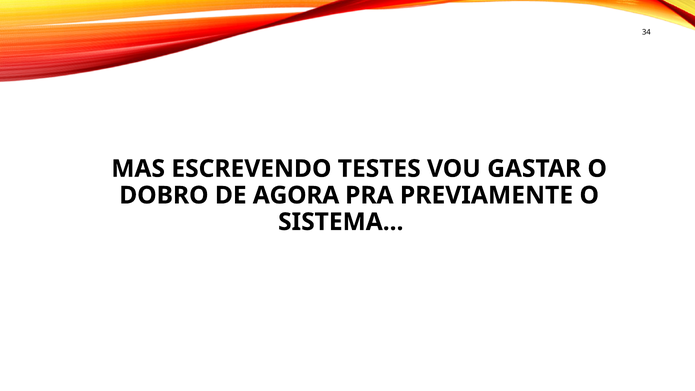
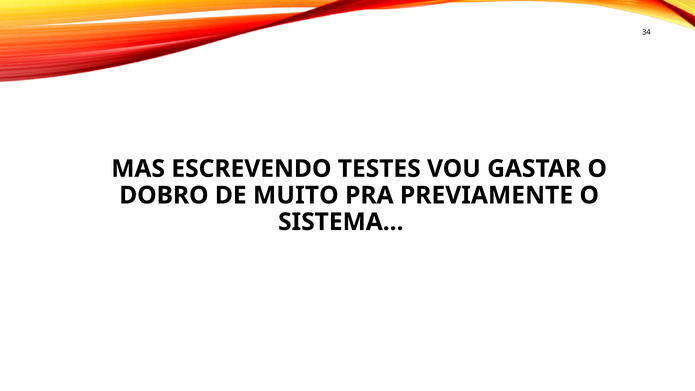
AGORA: AGORA -> MUITO (296, 195)
